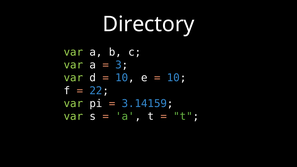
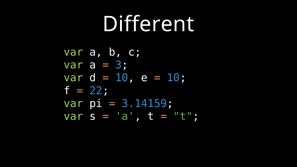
Directory: Directory -> Different (148, 24)
